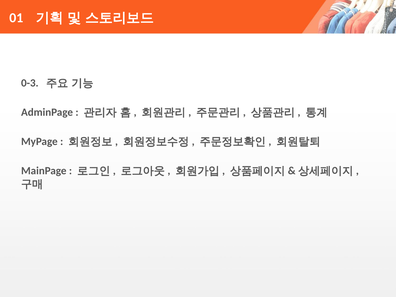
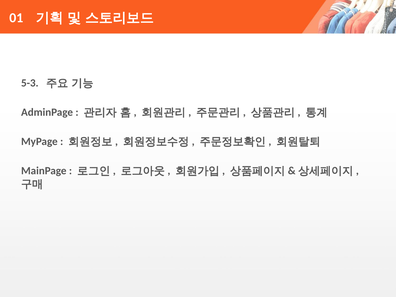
0-3: 0-3 -> 5-3 (30, 83)
